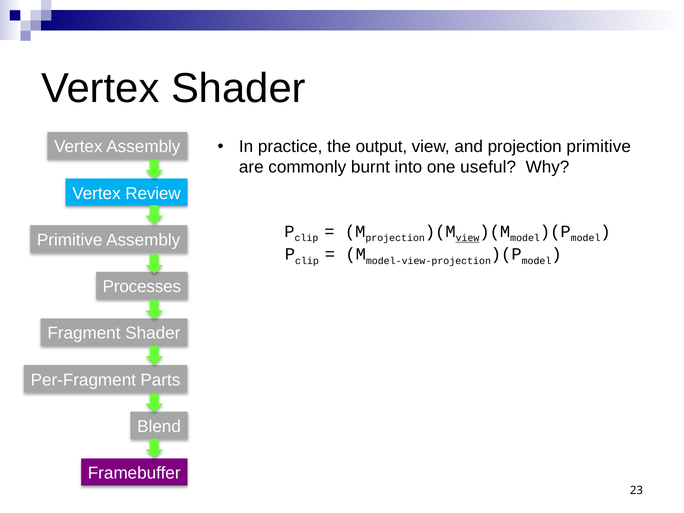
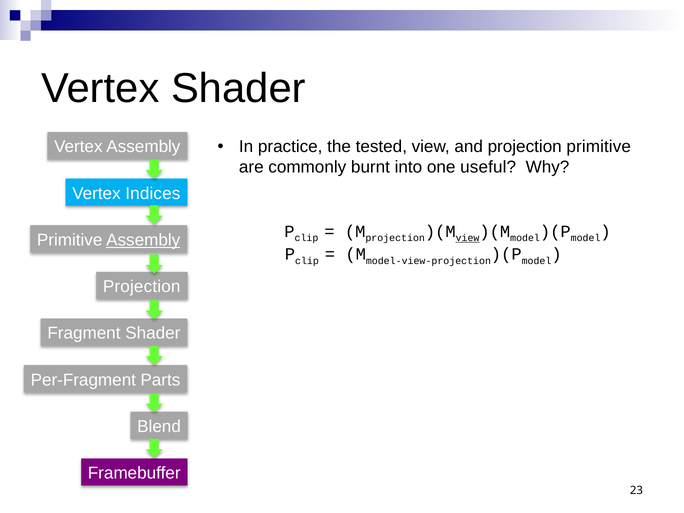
output: output -> tested (381, 147)
Review: Review -> Indices (153, 193)
Assembly underline: none -> present (143, 240)
Processes: Processes -> Projection (142, 287)
